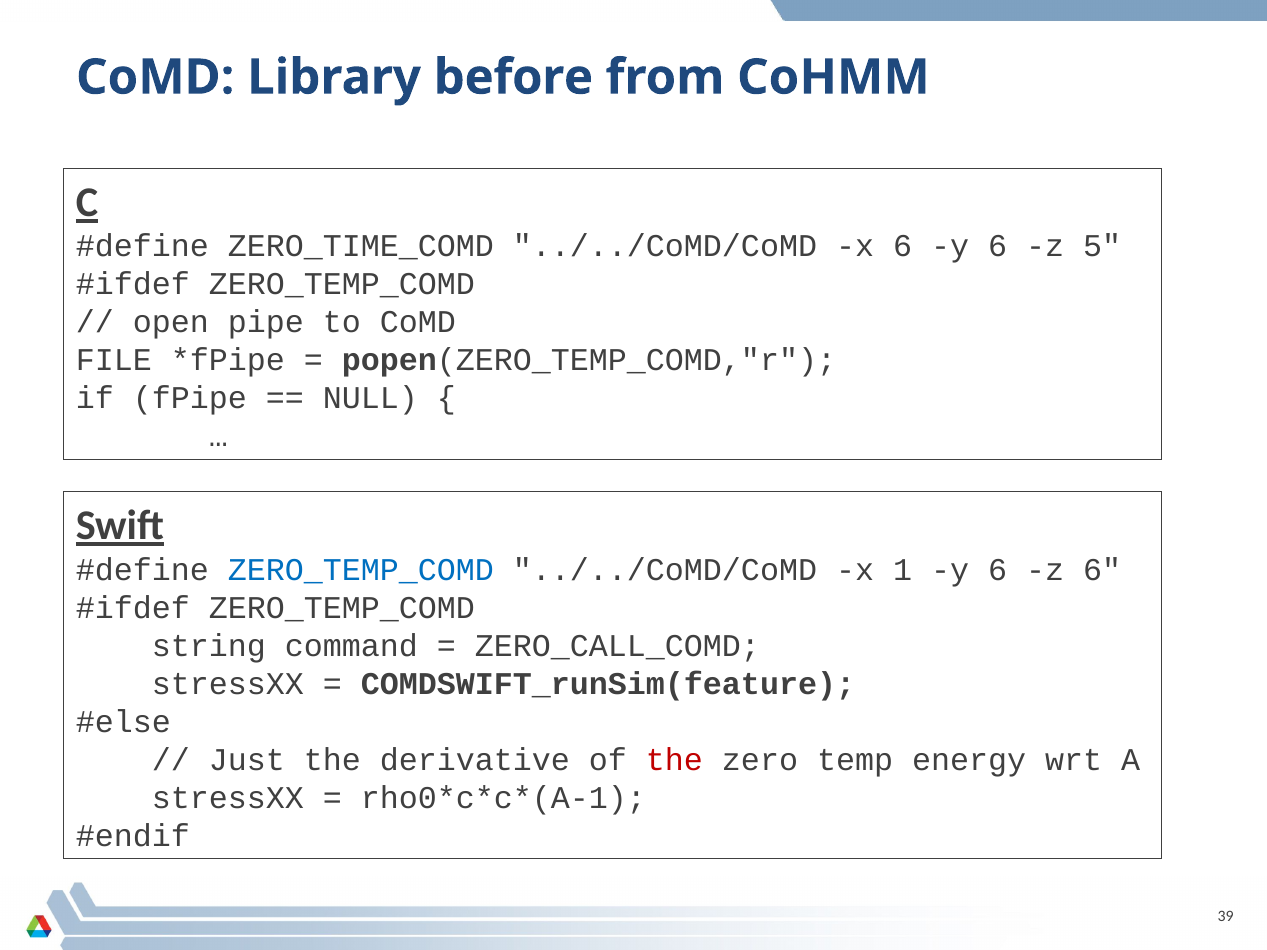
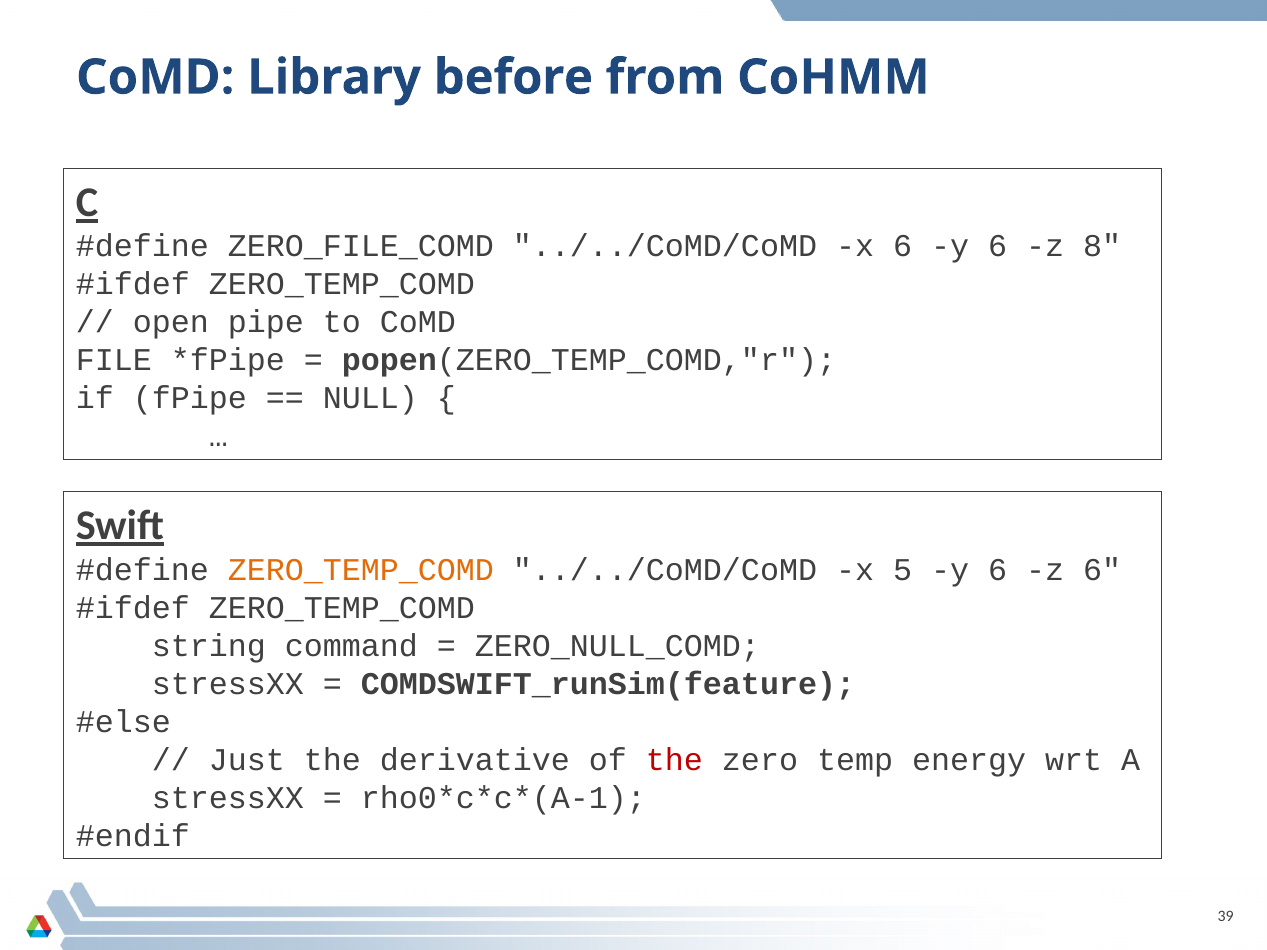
ZERO_TIME_COMD: ZERO_TIME_COMD -> ZERO_FILE_COMD (361, 247)
5: 5 -> 8 (1102, 247)
ZERO_TEMP_COMD colour: blue -> orange (361, 570)
1: 1 -> 5 (903, 570)
ZERO_CALL_COMD: ZERO_CALL_COMD -> ZERO_NULL_COMD (617, 646)
